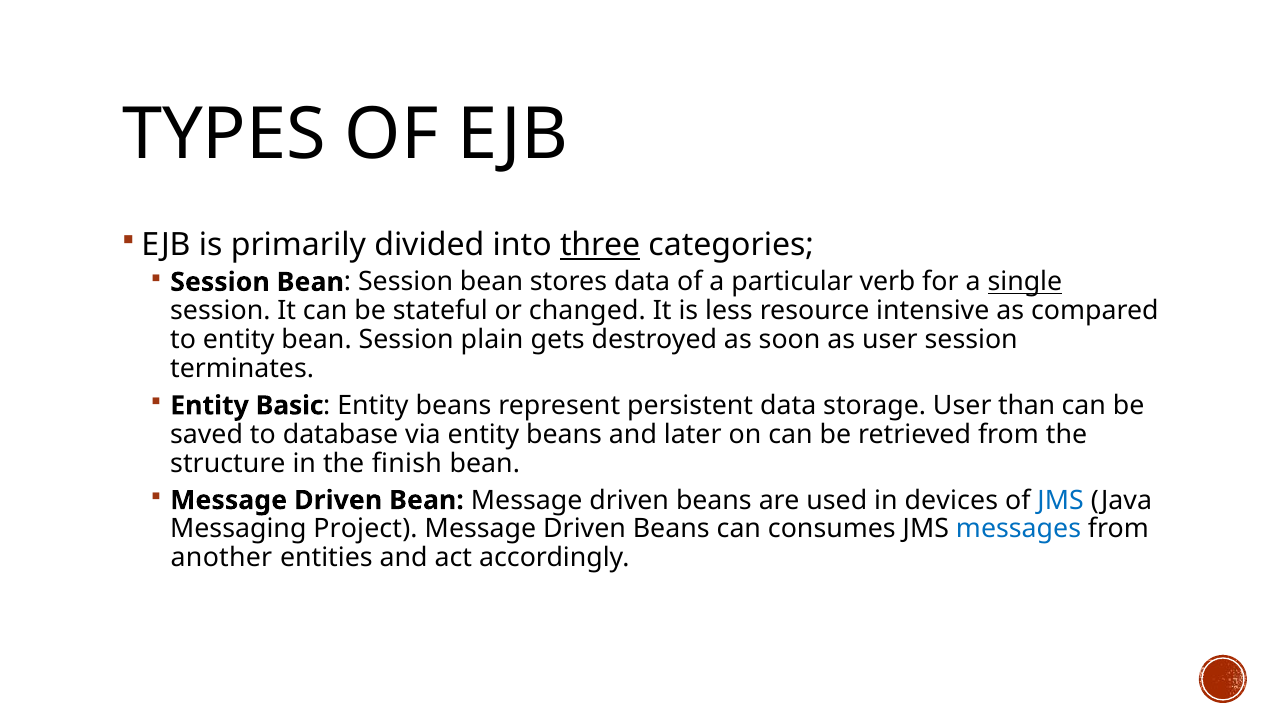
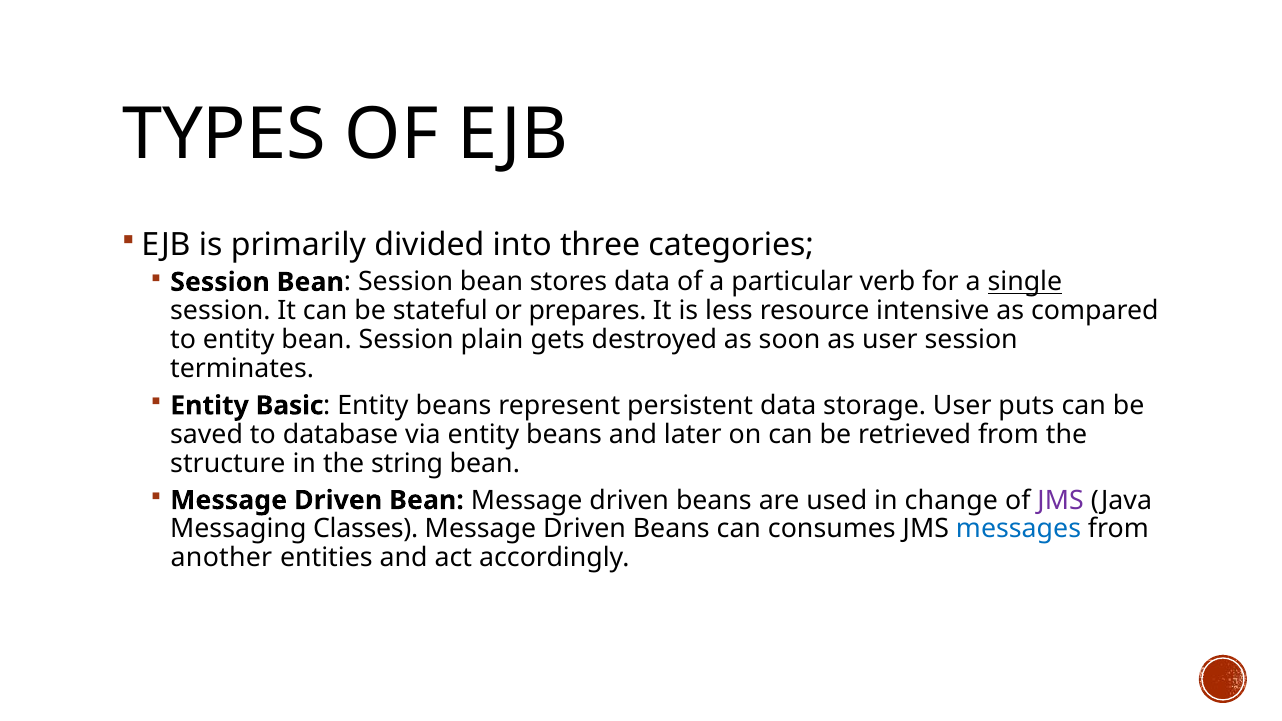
three underline: present -> none (600, 245)
changed: changed -> prepares (587, 311)
than: than -> puts (1026, 406)
finish: finish -> string (407, 463)
devices: devices -> change (951, 500)
JMS colour: blue -> purple (1061, 500)
Project: Project -> Classes (366, 529)
